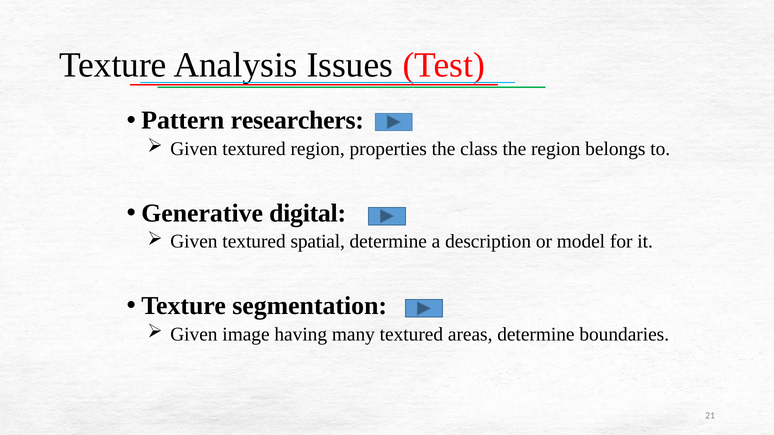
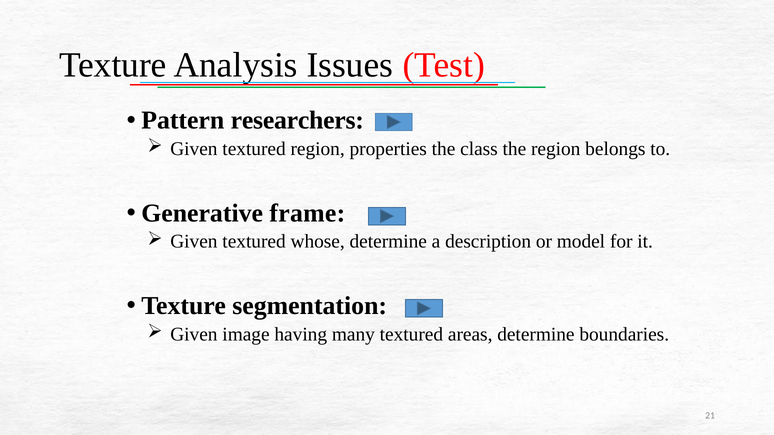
digital: digital -> frame (307, 213)
spatial: spatial -> whose (318, 242)
